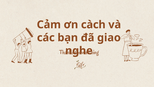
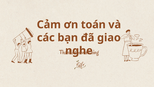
càch: càch -> toán (93, 25)
